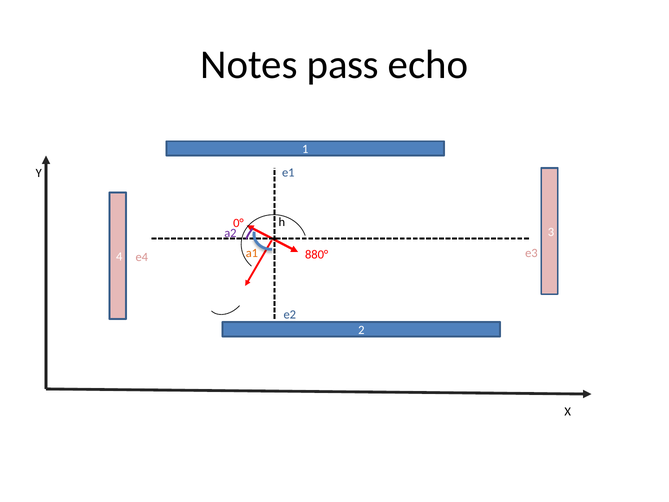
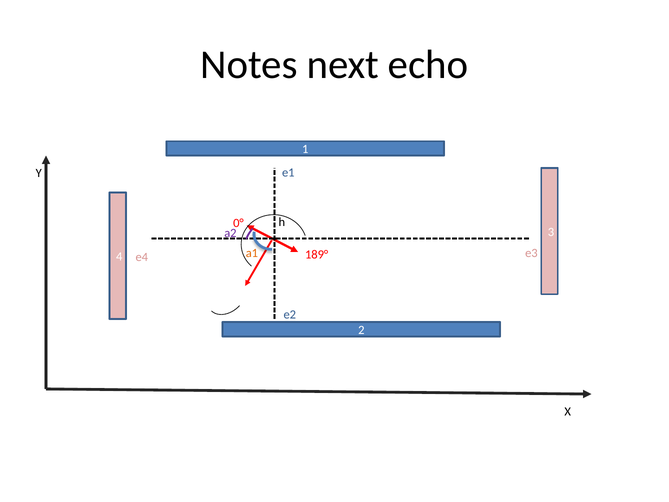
pass: pass -> next (343, 65)
880°: 880° -> 189° (317, 254)
